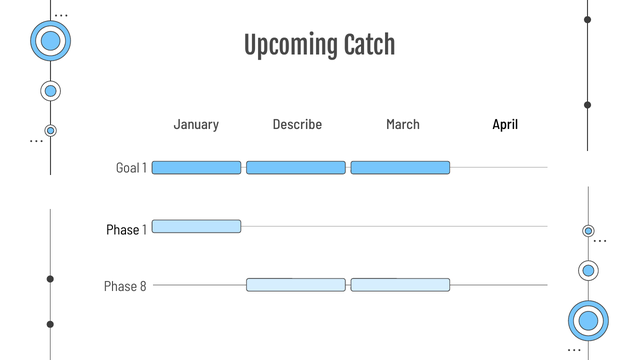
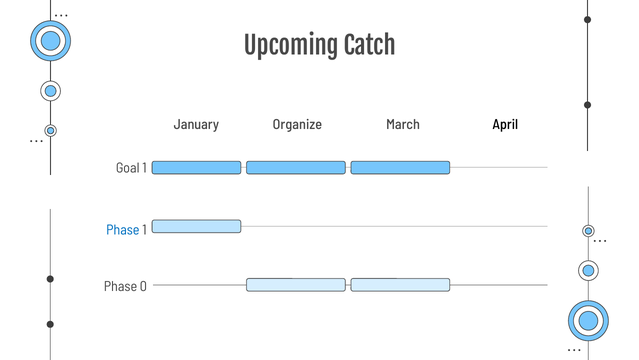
Describe: Describe -> Organize (297, 125)
Phase colour: black -> blue (123, 230)
8: 8 -> 0 (143, 286)
